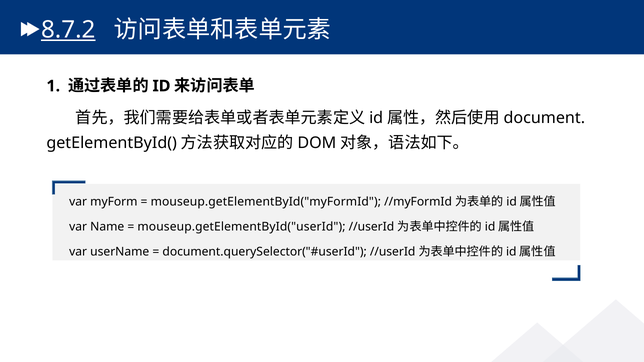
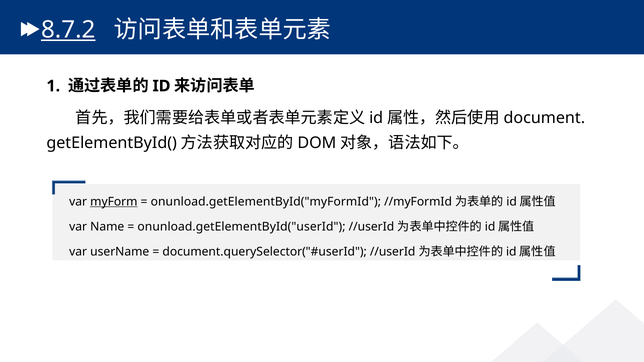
myForm underline: none -> present (114, 202)
mouseup.getElementById("myFormId: mouseup.getElementById("myFormId -> onunload.getElementById("myFormId (266, 202)
mouseup.getElementById("userId: mouseup.getElementById("userId -> onunload.getElementById("userId (241, 227)
